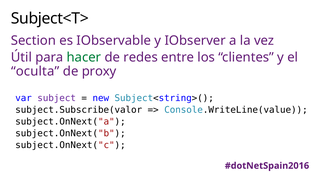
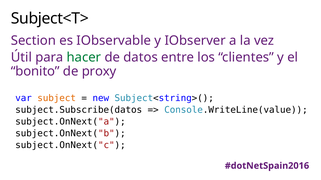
redes: redes -> datos (141, 57)
oculta: oculta -> bonito (35, 72)
subject colour: purple -> orange (57, 98)
subject.Subscribe(valor: subject.Subscribe(valor -> subject.Subscribe(datos (79, 110)
